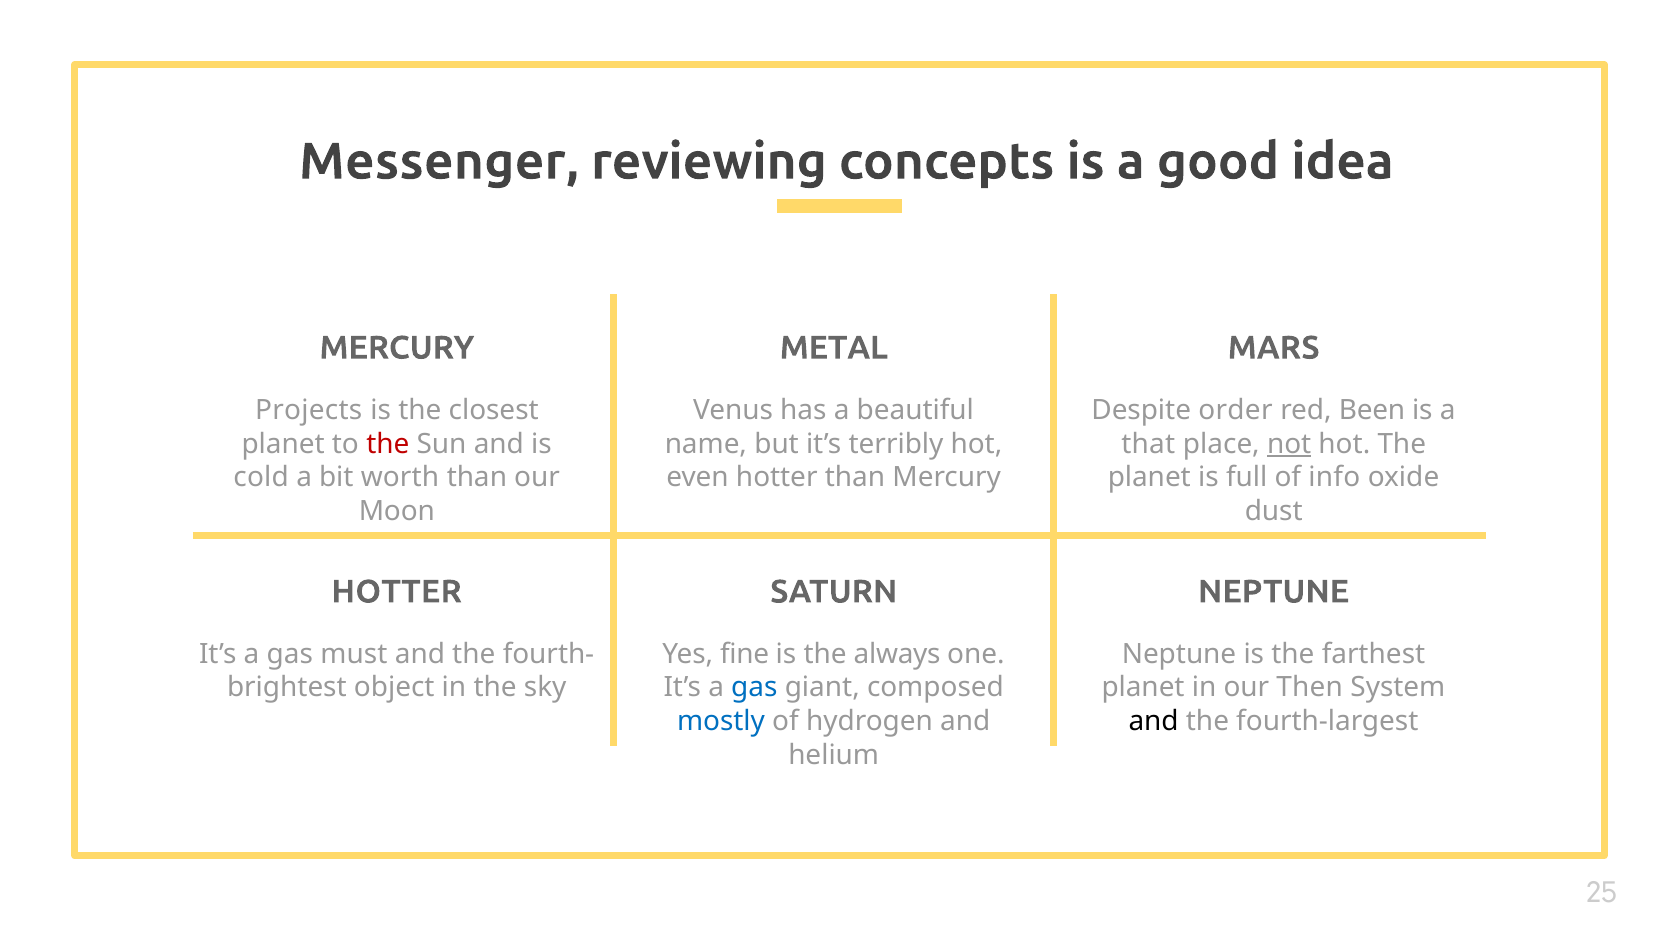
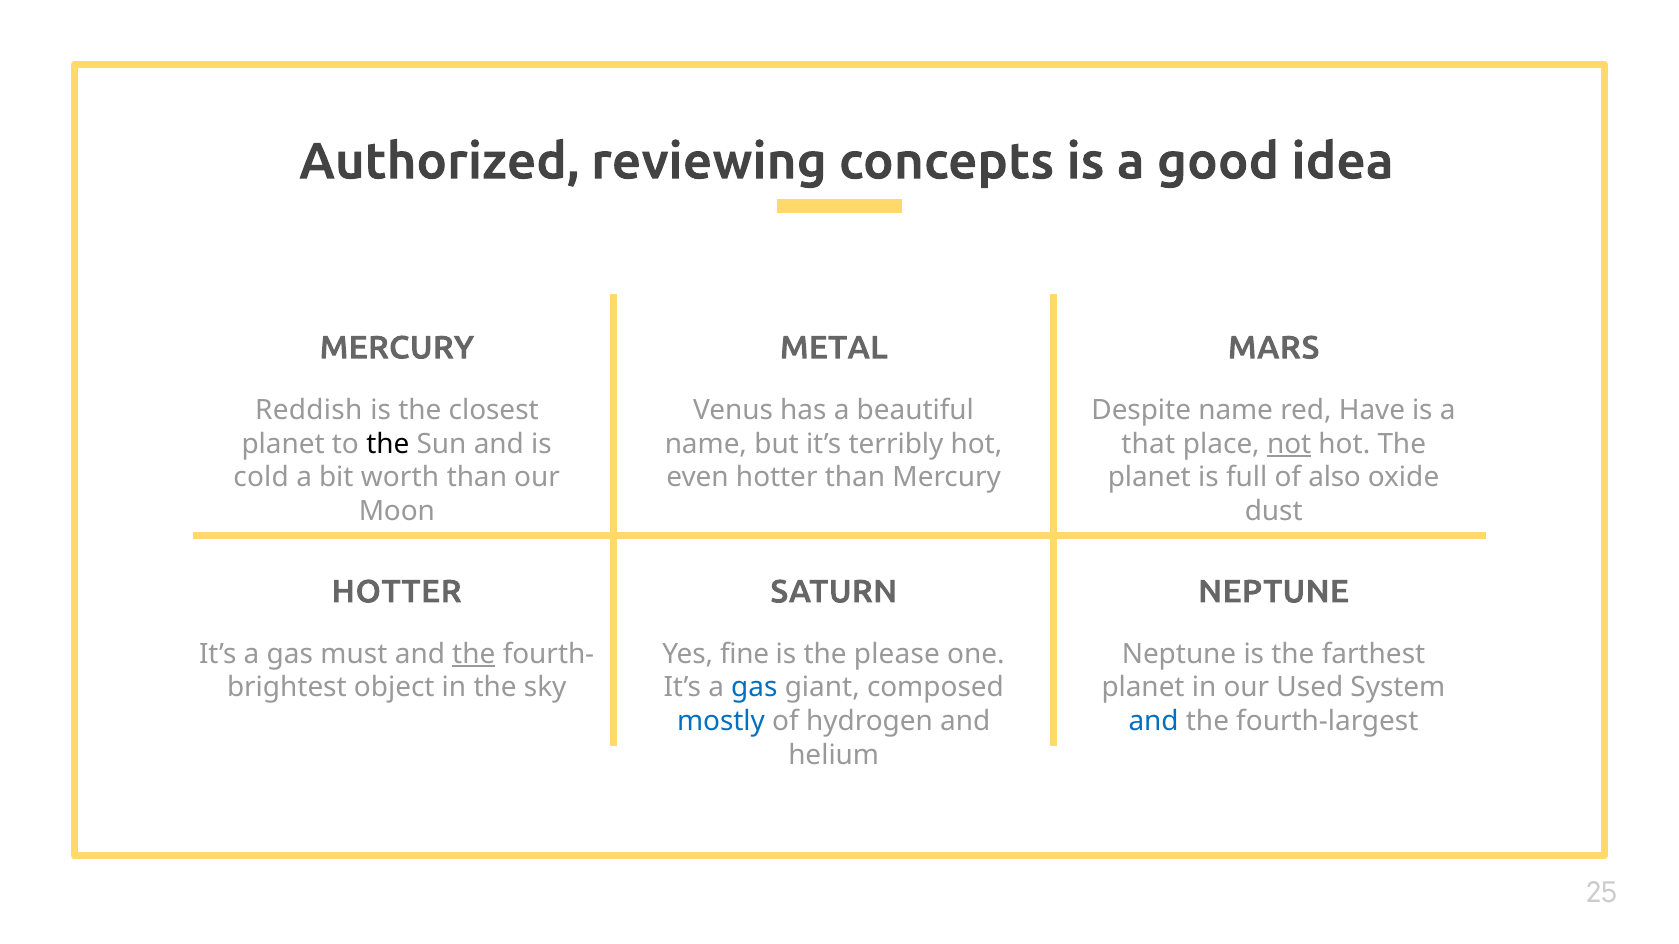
Messenger: Messenger -> Authorized (439, 162)
Projects: Projects -> Reddish (309, 410)
Despite order: order -> name (1236, 410)
Been: Been -> Have (1372, 410)
the colour: red -> black (388, 444)
info: info -> also (1335, 478)
the underline: none -> present (474, 655)
always: always -> please (897, 655)
Then: Then -> Used (1310, 688)
and colour: black -> blue (1154, 722)
